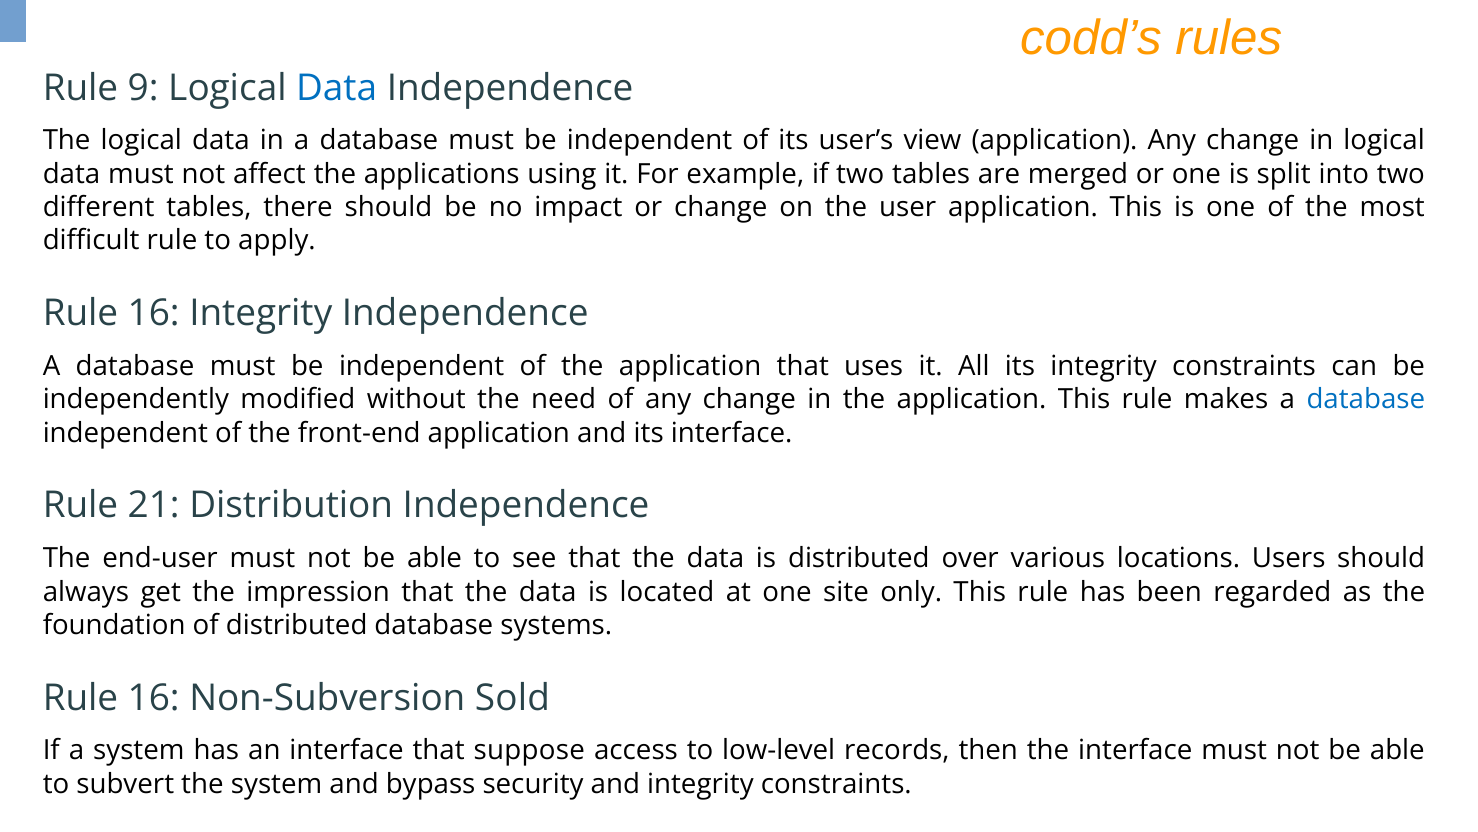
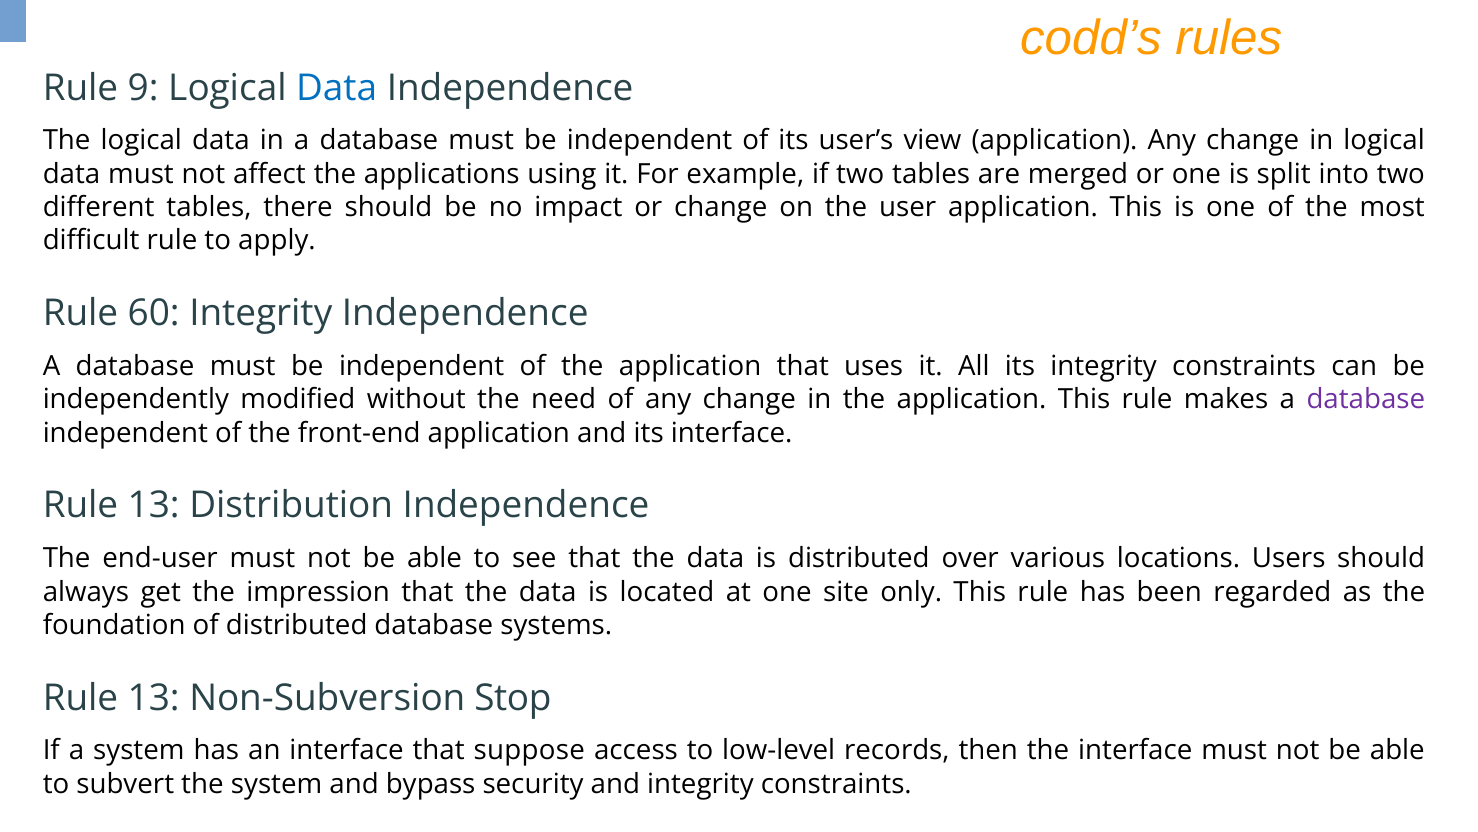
16: 16 -> 60 (154, 313)
database colour: blue -> purple (1366, 399)
21: 21 -> 13 (154, 505)
16: 16 -> 13 (154, 697)
Sold: Sold -> Stop (513, 697)
